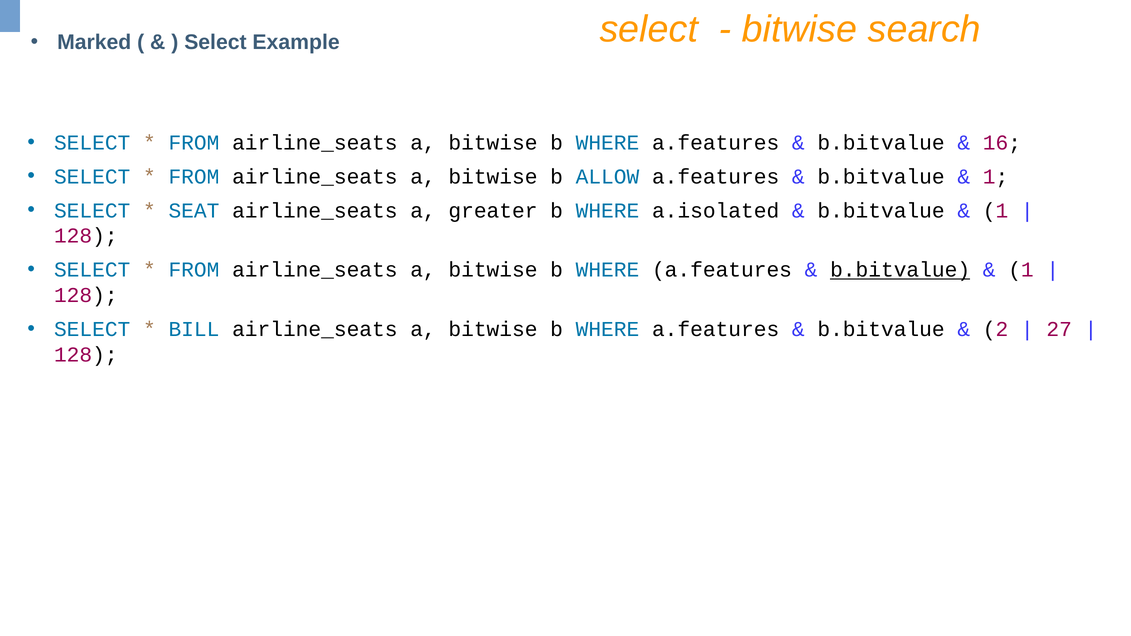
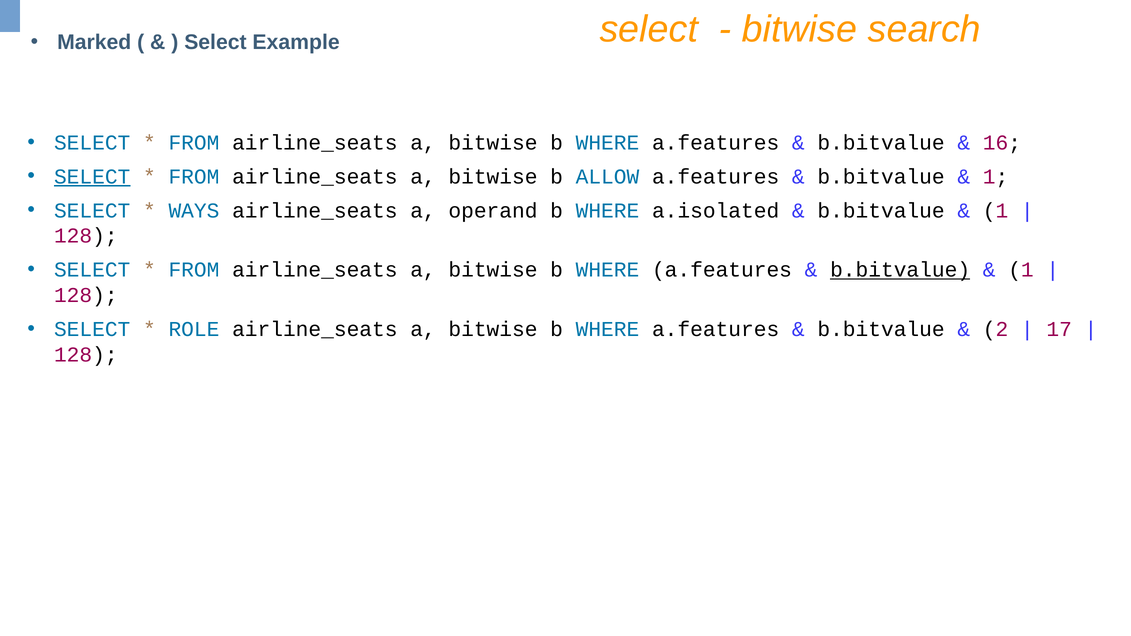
SELECT underline: none -> present (92, 177)
SEAT: SEAT -> WAYS (194, 211)
greater: greater -> operand (493, 211)
BILL: BILL -> ROLE (194, 329)
27: 27 -> 17 (1059, 329)
